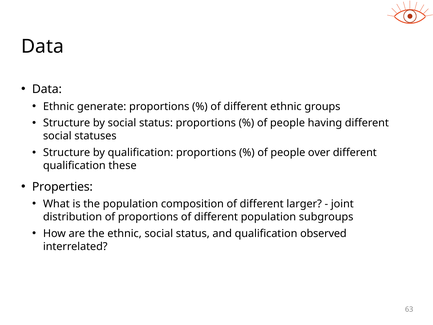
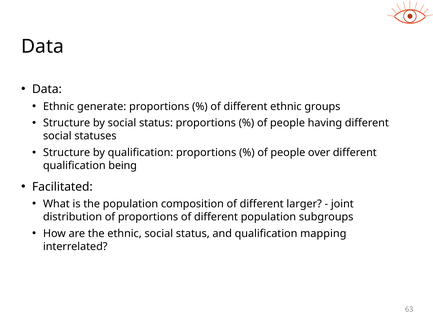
these: these -> being (123, 166)
Properties: Properties -> Facilitated (62, 187)
observed: observed -> mapping (323, 233)
